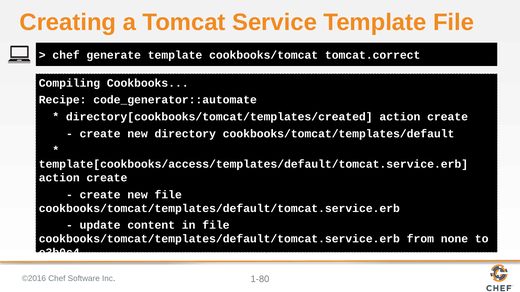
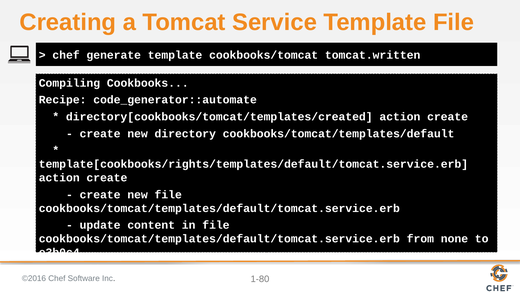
tomcat.correct: tomcat.correct -> tomcat.written (373, 55)
template[cookbooks/access/templates/default/tomcat.service.erb: template[cookbooks/access/templates/default/tomcat.service.erb -> template[cookbooks/rights/templates/default/tomcat.service.erb (253, 164)
